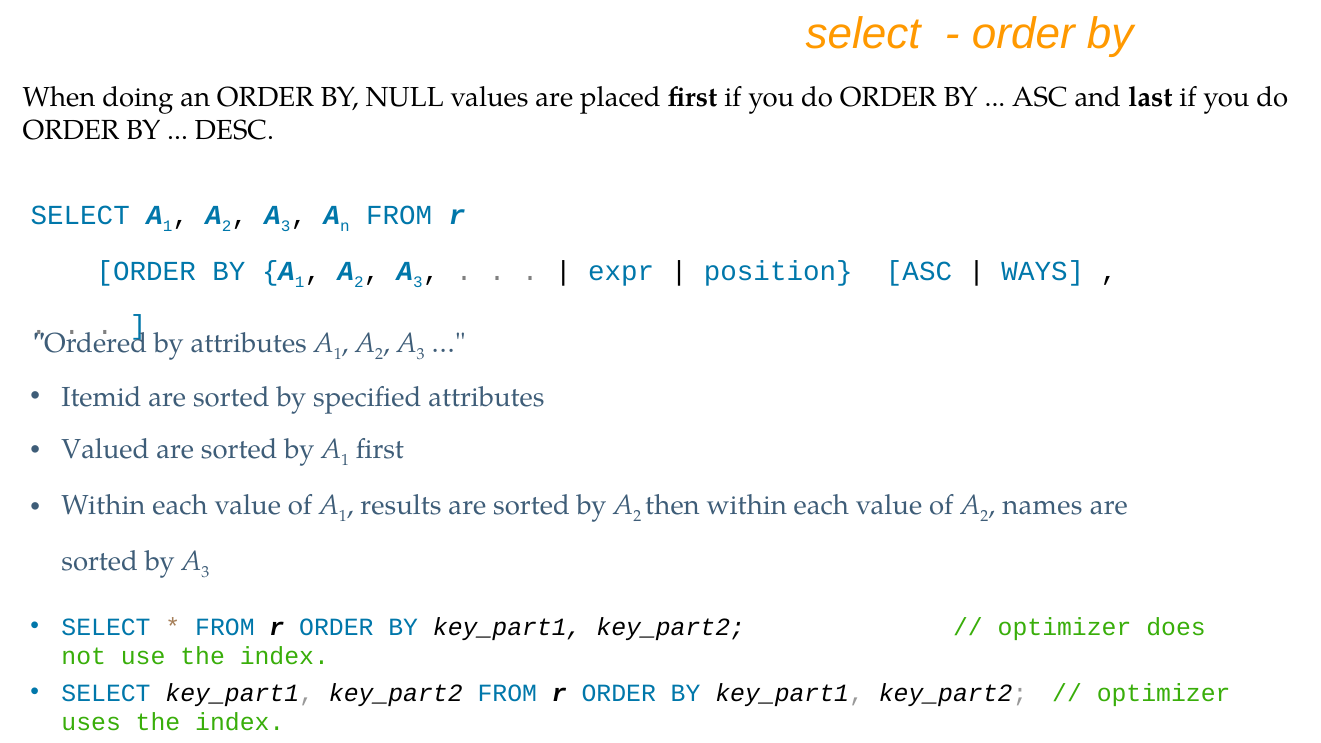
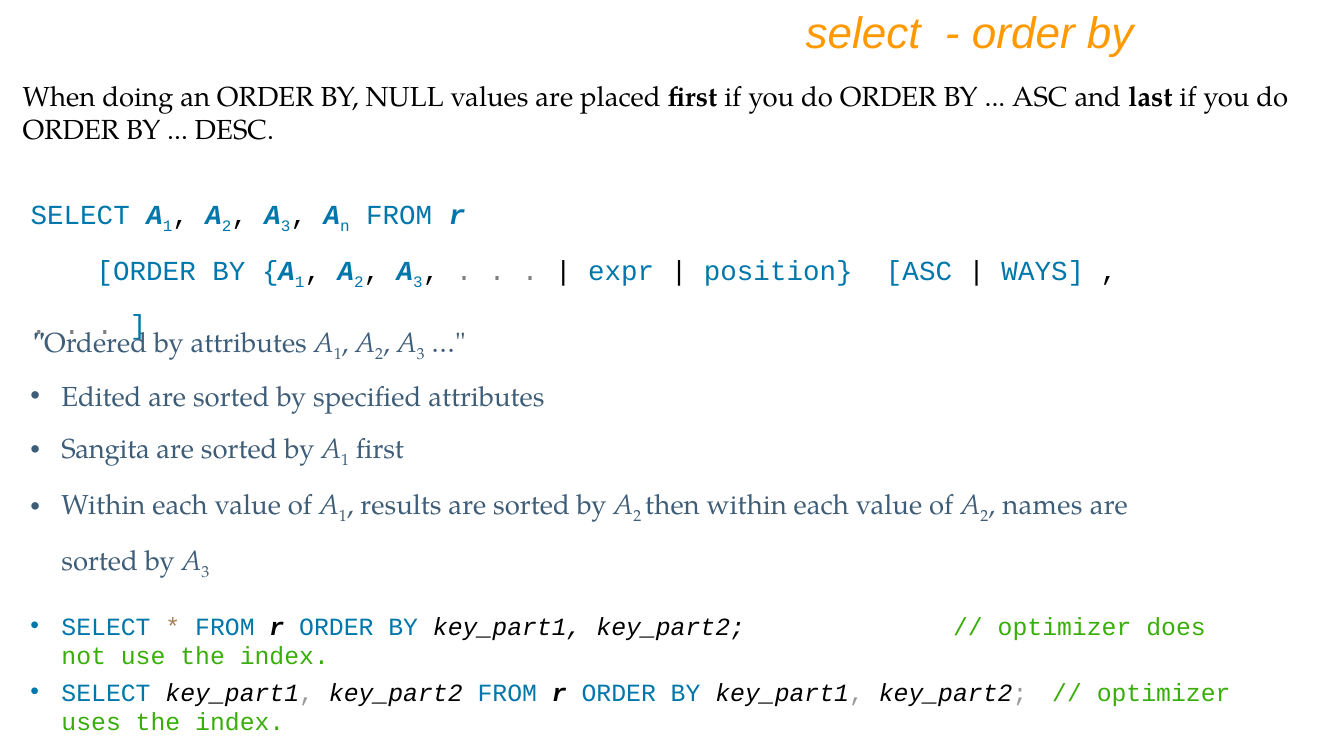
Itemid: Itemid -> Edited (101, 397)
Valued: Valued -> Sangita (106, 449)
